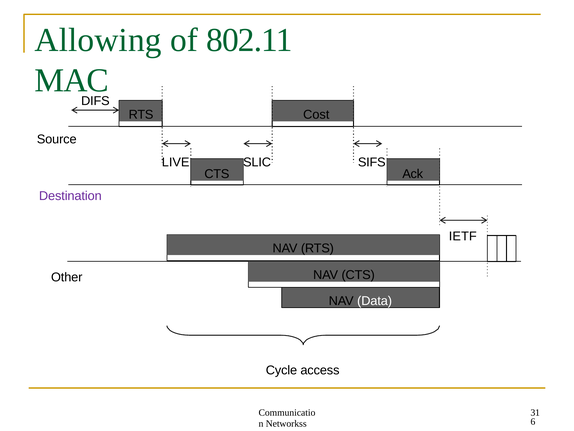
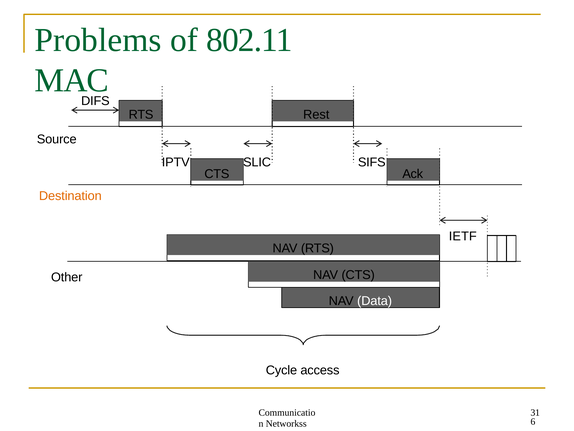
Allowing: Allowing -> Problems (98, 40)
Cost: Cost -> Rest (316, 114)
LIVE: LIVE -> IPTV (176, 162)
Destination colour: purple -> orange (70, 196)
